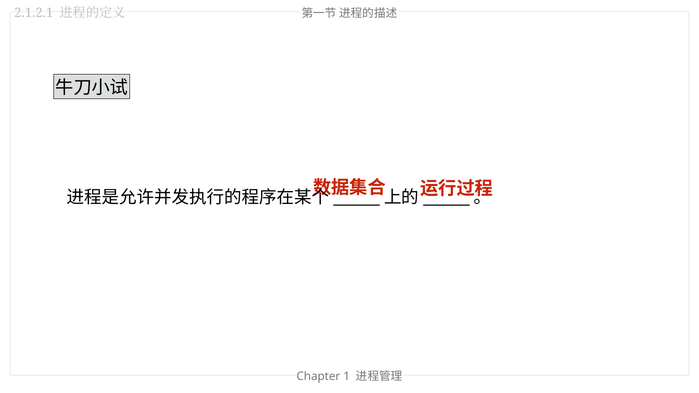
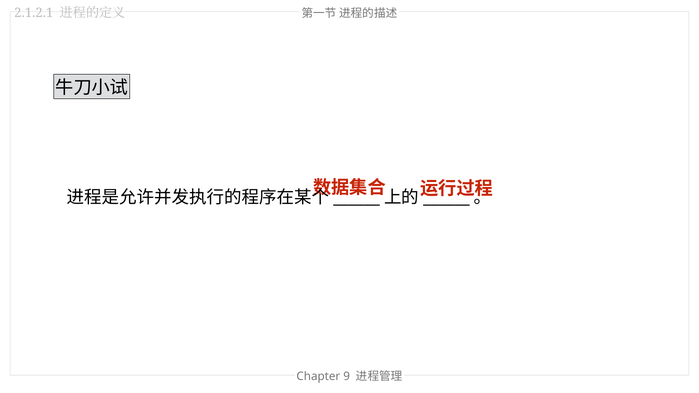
1: 1 -> 9 (347, 376)
